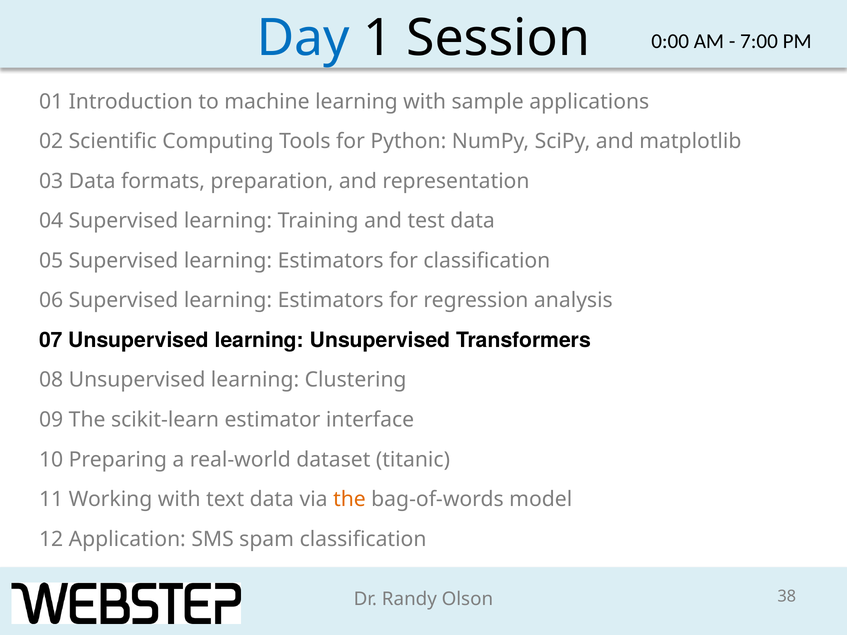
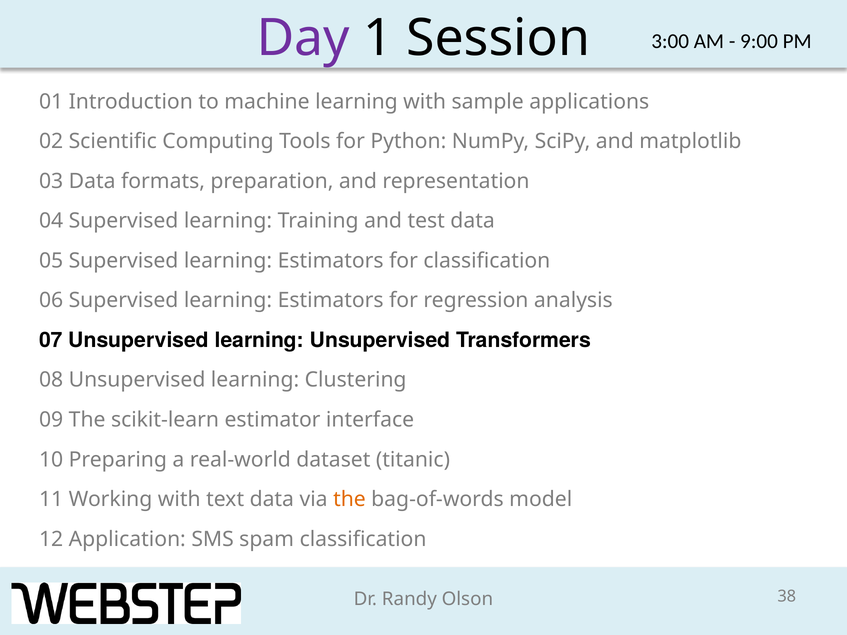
Day colour: blue -> purple (303, 38)
0:00: 0:00 -> 3:00 (670, 41)
7:00: 7:00 -> 9:00 (759, 41)
